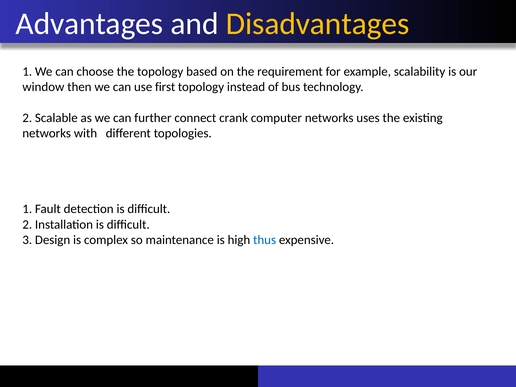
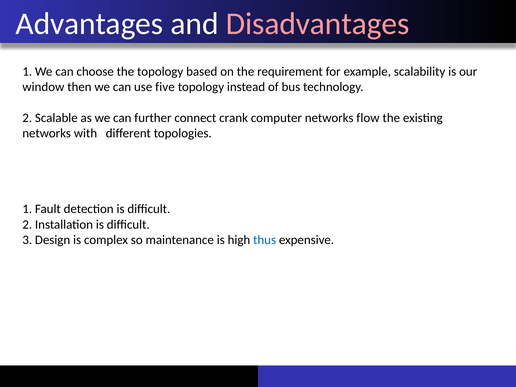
Disadvantages colour: yellow -> pink (318, 24)
first: first -> five (165, 87)
uses: uses -> flow (368, 118)
